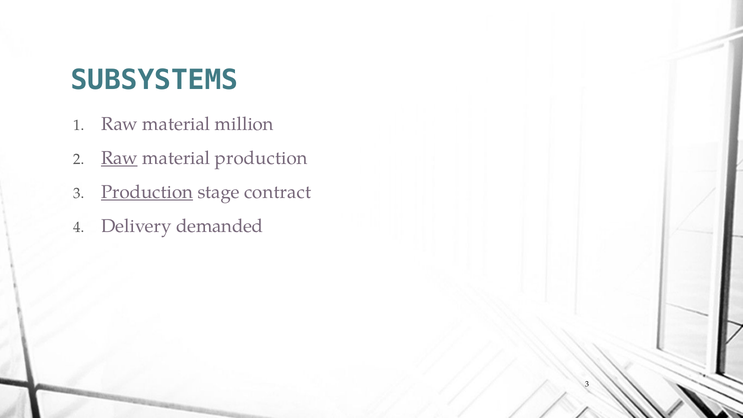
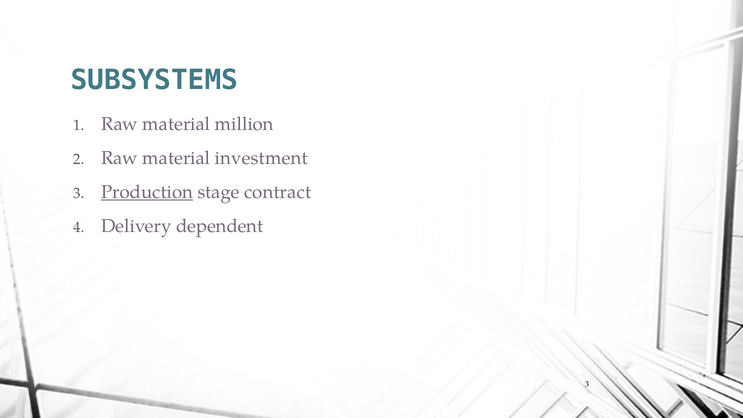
Raw underline: present -> none (120, 158)
material production: production -> investment (261, 158)
demanded: demanded -> dependent (220, 226)
